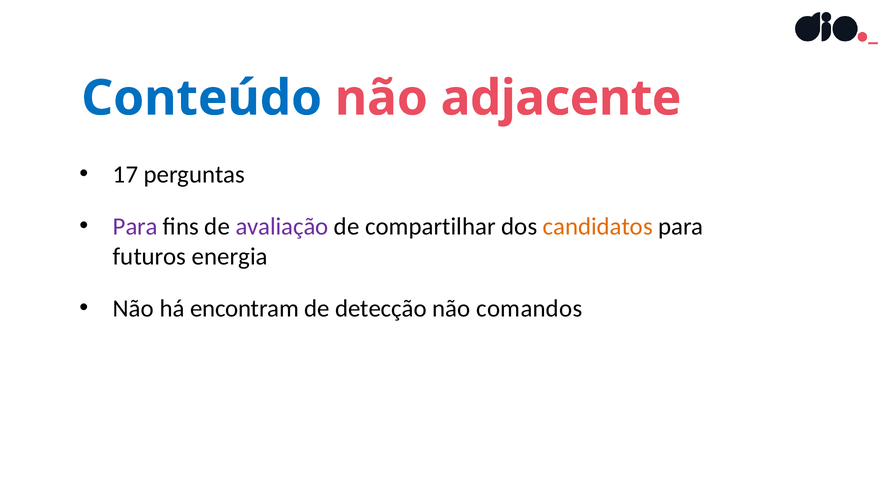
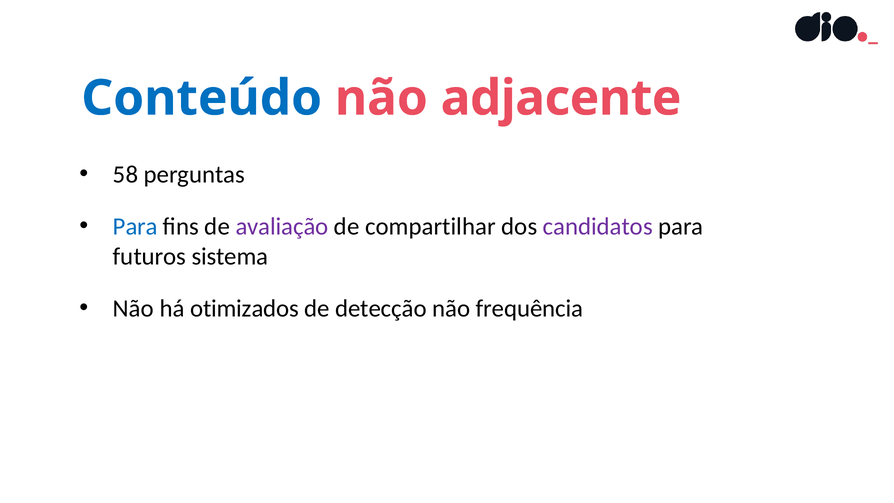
17: 17 -> 58 (126, 174)
Para colour: purple -> blue (135, 227)
candidatos colour: orange -> purple (598, 227)
energia: energia -> sistema (230, 256)
encontram: encontram -> otimizados (245, 309)
comandos: comandos -> frequência (530, 309)
